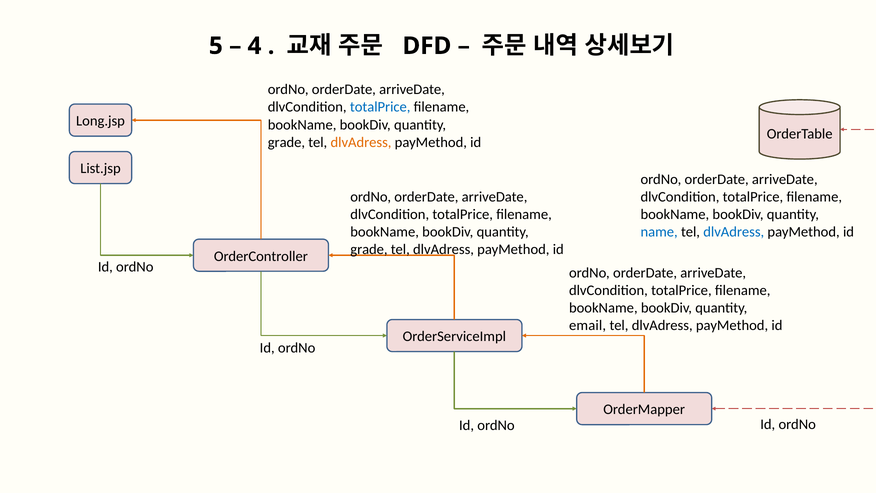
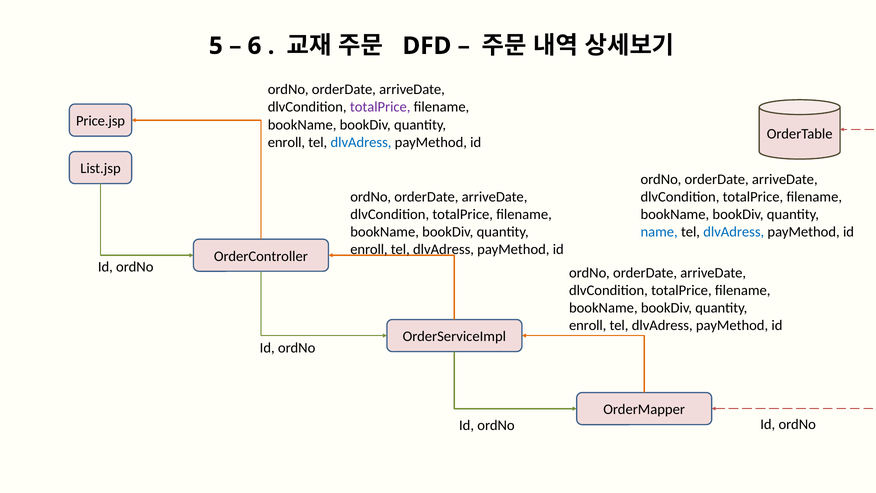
4: 4 -> 6 (254, 46)
totalPrice colour: blue -> purple (380, 107)
Long.jsp: Long.jsp -> Price.jsp (101, 121)
grade: grade -> enroll (286, 142)
dlvAdress colour: orange -> blue (361, 142)
grade: grade -> enroll (369, 249)
email: email -> enroll (588, 325)
